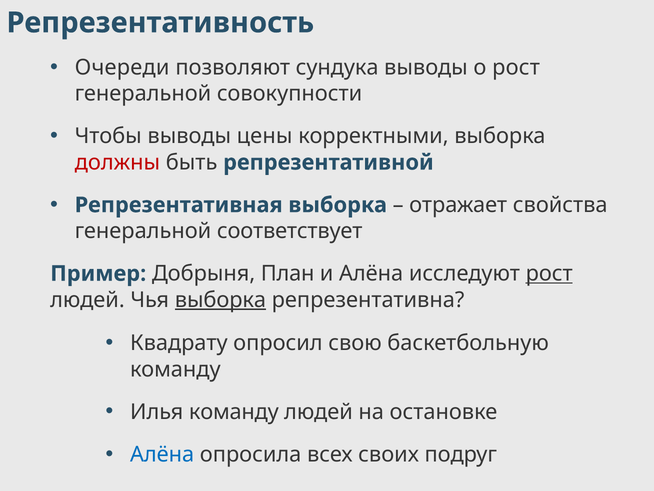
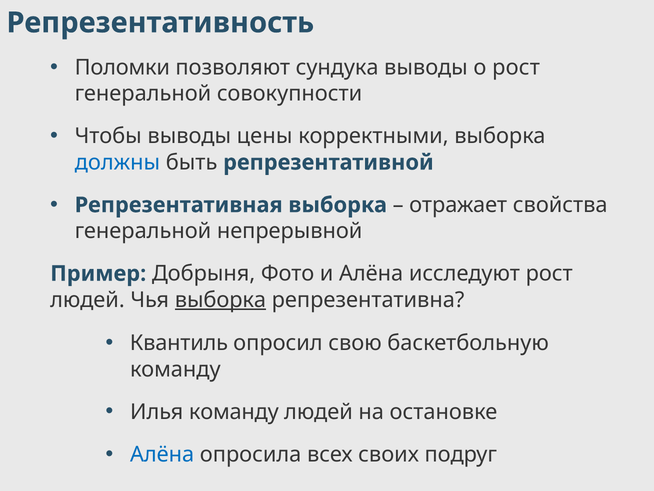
Очереди: Очереди -> Поломки (122, 67)
должны colour: red -> blue (117, 162)
соответствует: соответствует -> непрерывной (290, 231)
План: План -> Фото (288, 273)
рост underline: present -> none (549, 273)
Квадрату: Квадрату -> Квантиль (179, 343)
